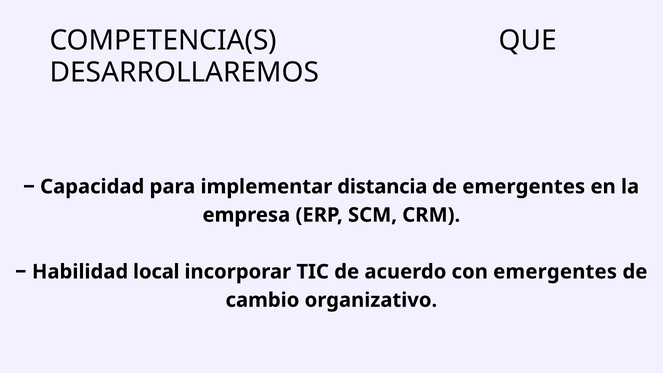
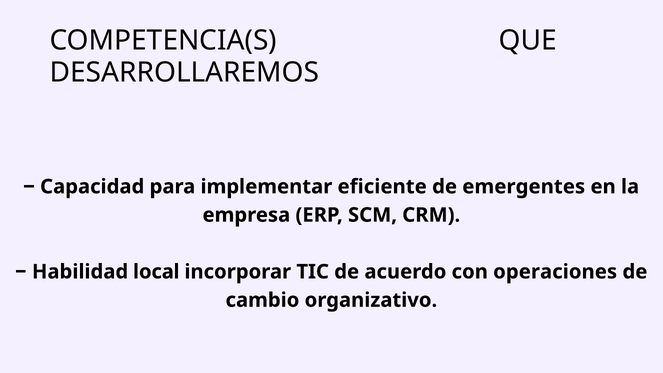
distancia: distancia -> eficiente (382, 187)
con emergentes: emergentes -> operaciones (555, 272)
